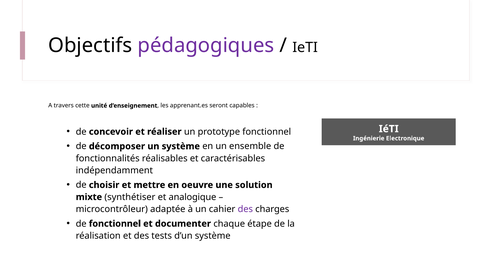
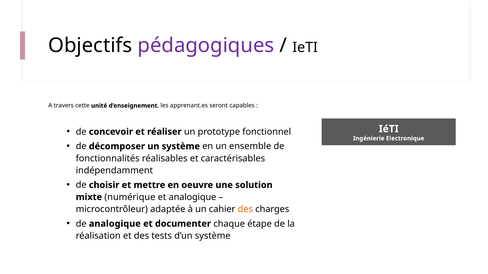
synthétiser: synthétiser -> numérique (130, 197)
des colour: purple -> orange (245, 209)
de fonctionnel: fonctionnel -> analogique (115, 224)
